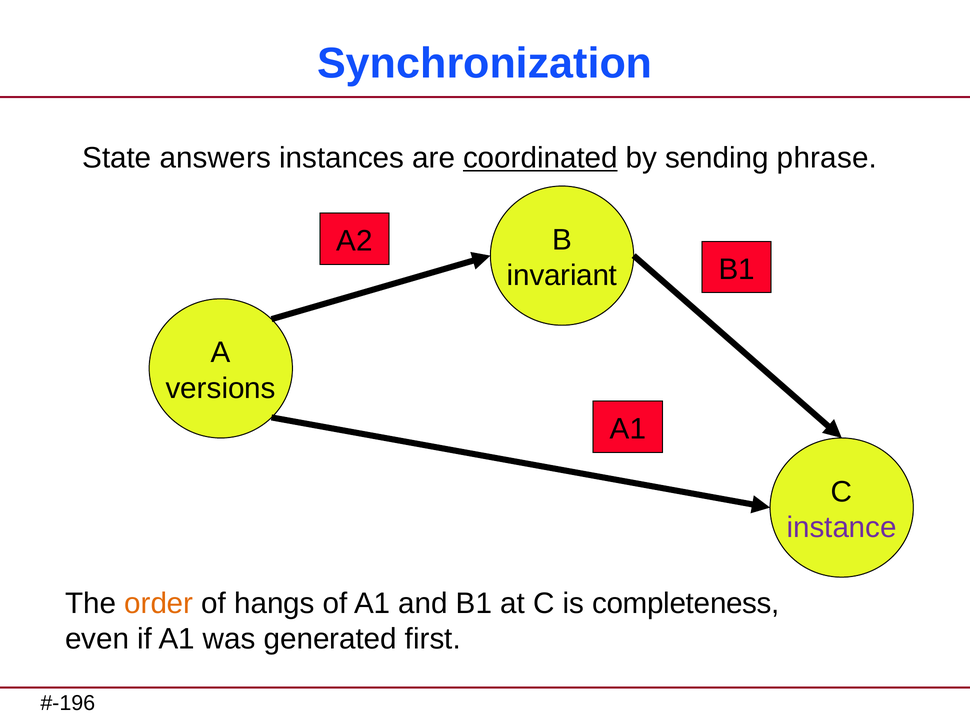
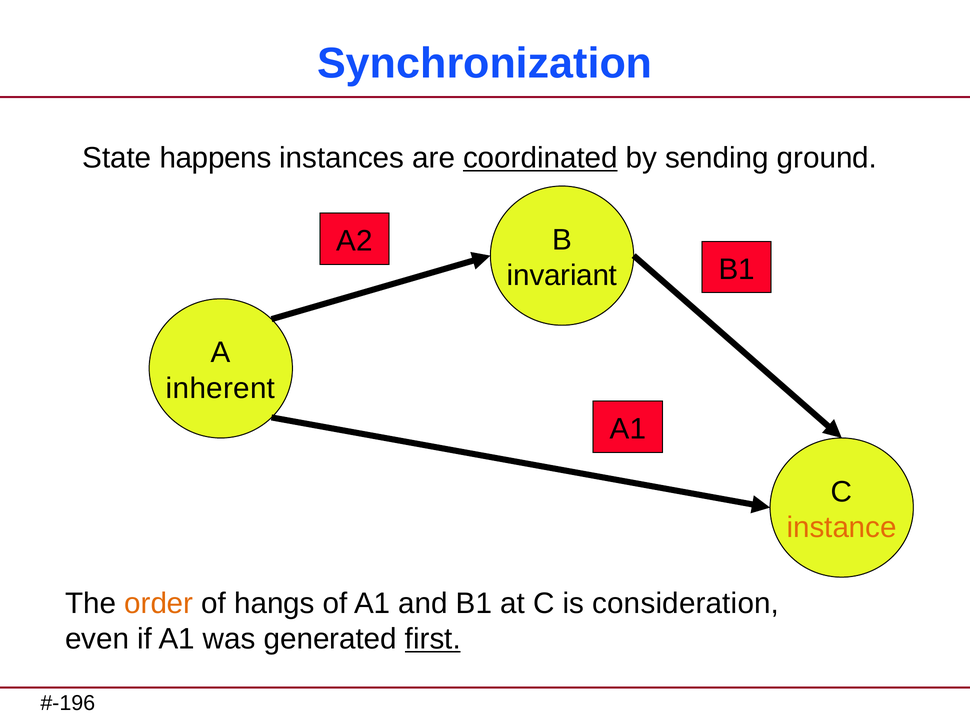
answers: answers -> happens (216, 158)
phrase: phrase -> ground (827, 158)
versions: versions -> inherent (221, 388)
instance colour: purple -> orange (842, 527)
completeness: completeness -> consideration (686, 603)
first underline: none -> present (433, 638)
